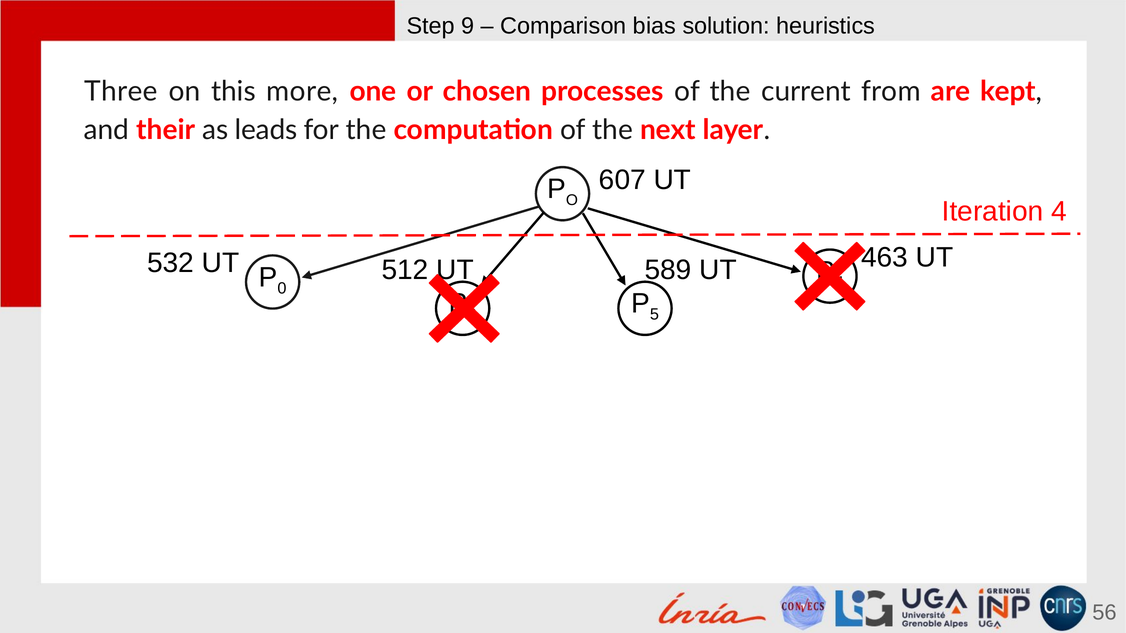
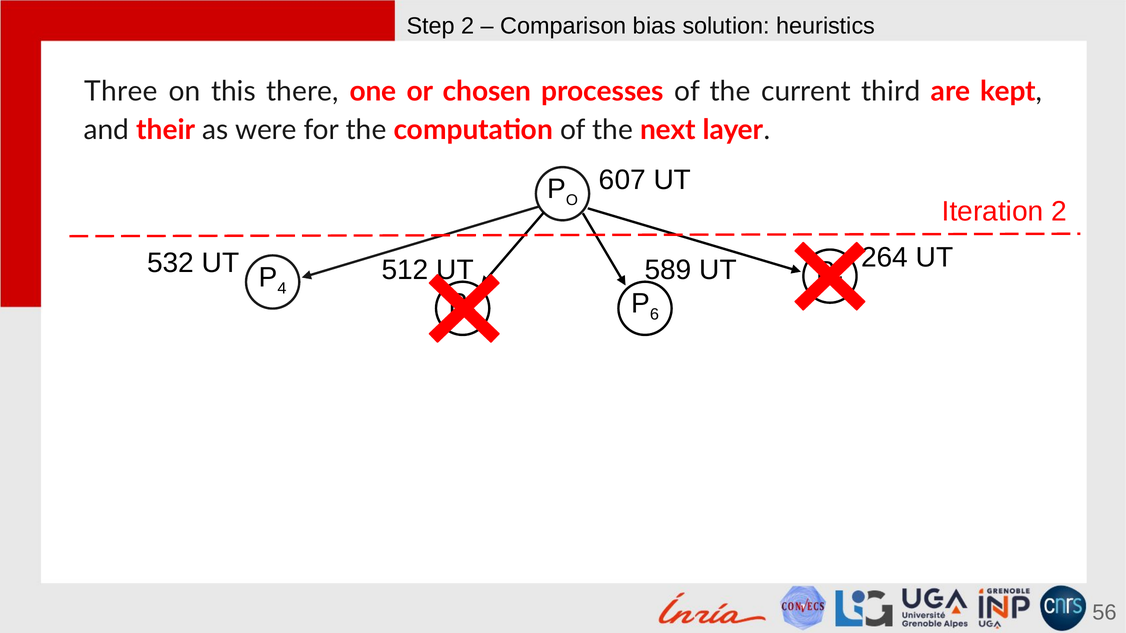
Step 9: 9 -> 2 (468, 26)
more: more -> there (302, 91)
from: from -> third (891, 91)
leads: leads -> were (266, 130)
Iteration 4: 4 -> 2 (1059, 212)
463: 463 -> 264 (885, 257)
0: 0 -> 4 (282, 288)
5: 5 -> 6 (654, 315)
